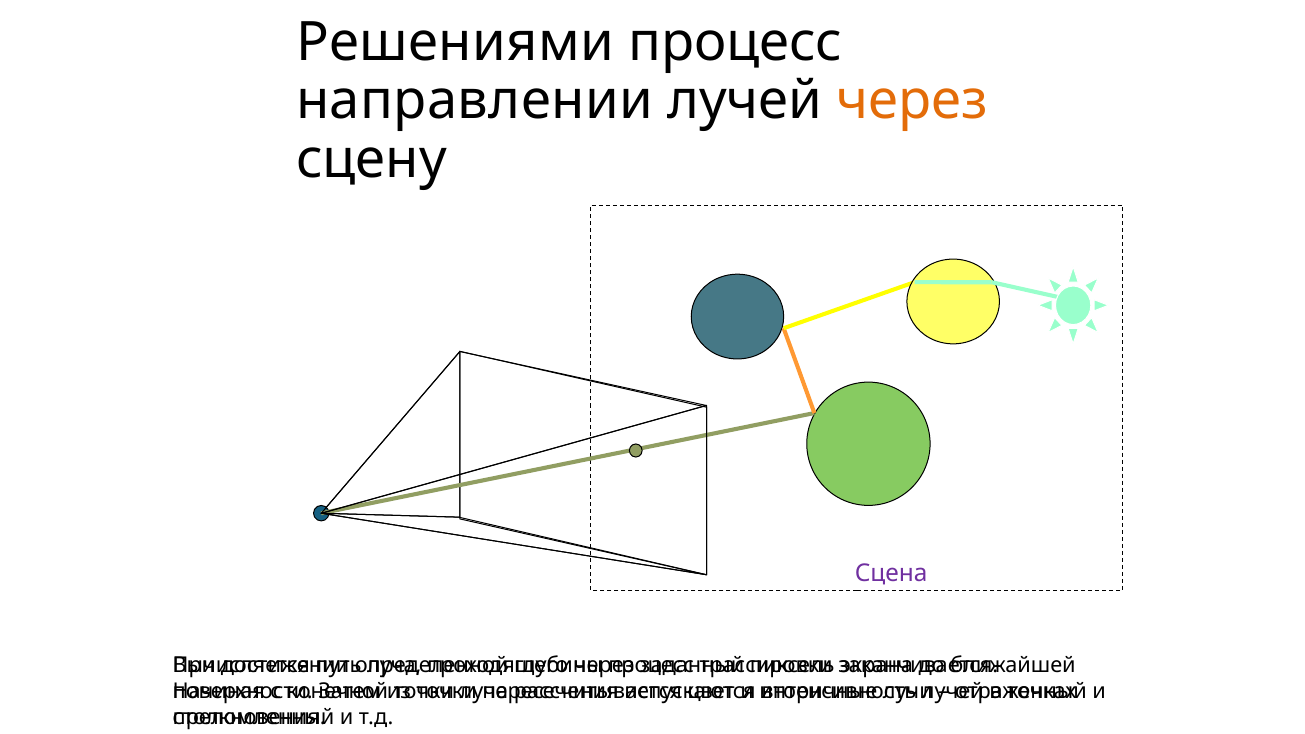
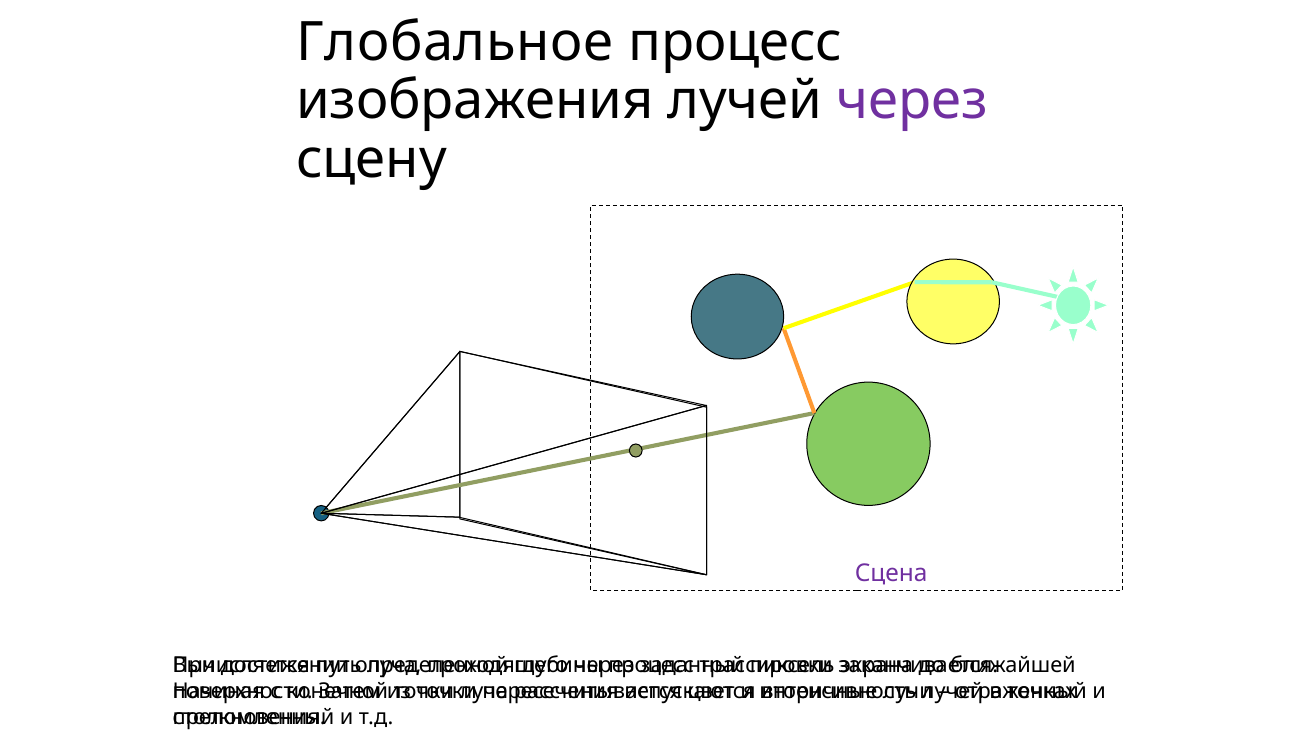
Решениями: Решениями -> Глобальное (455, 42)
направлении: направлении -> изображения (475, 101)
через colour: orange -> purple (912, 101)
